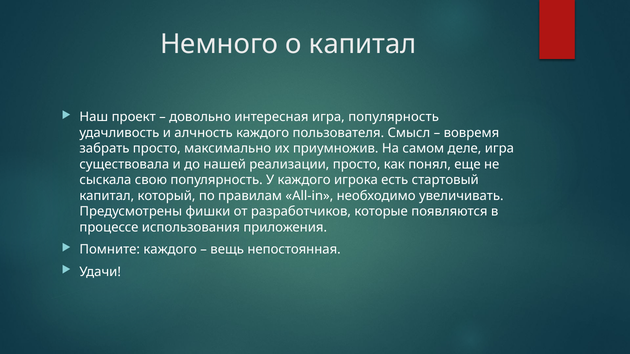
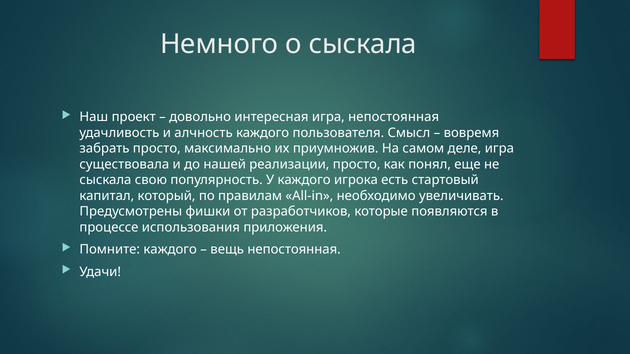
о капитал: капитал -> сыскала (363, 44)
игра популярность: популярность -> непостоянная (394, 117)
